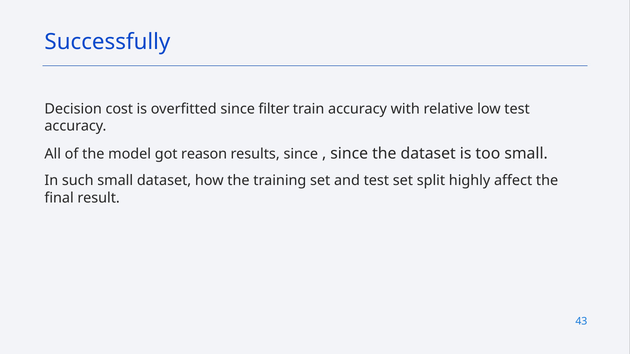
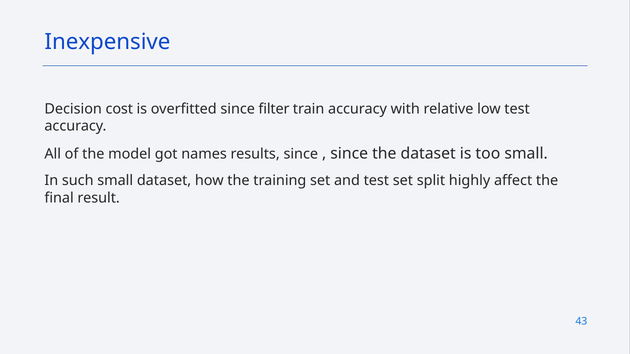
Successfully: Successfully -> Inexpensive (107, 42)
reason: reason -> names (204, 154)
